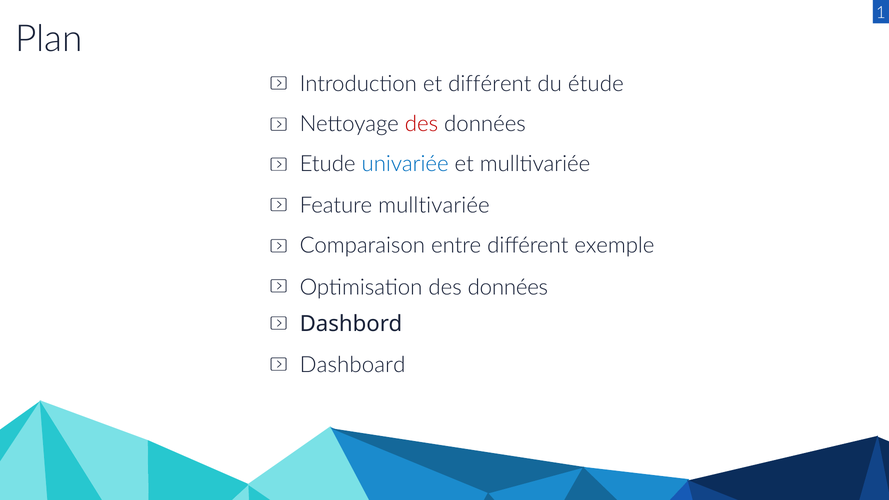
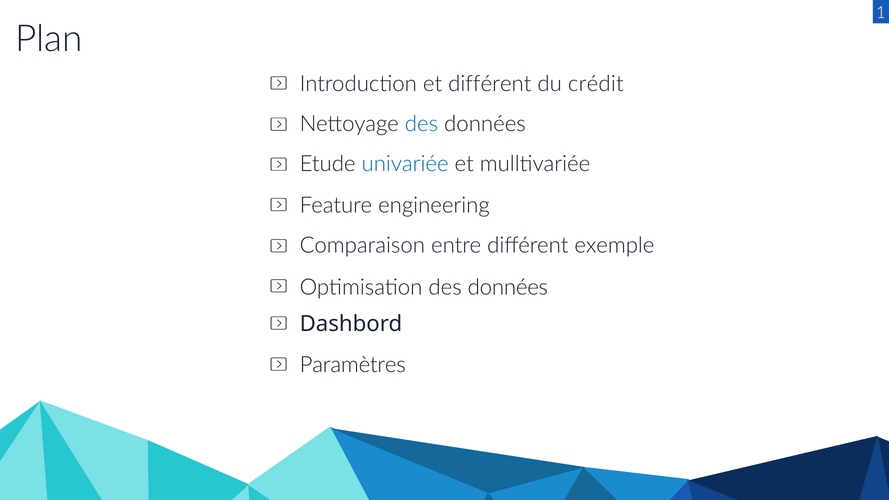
étude: étude -> crédit (596, 84)
des colour: red -> blue (421, 124)
Feature mulltivariée: mulltivariée -> engineering (434, 205)
Dashboard: Dashboard -> Paramètres (353, 365)
